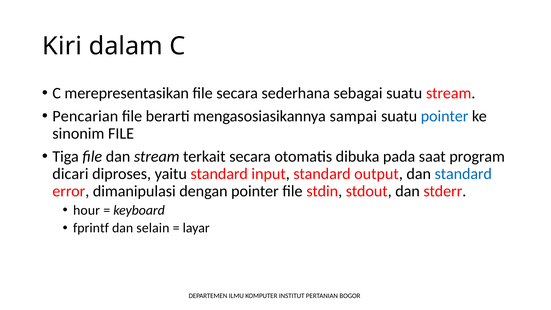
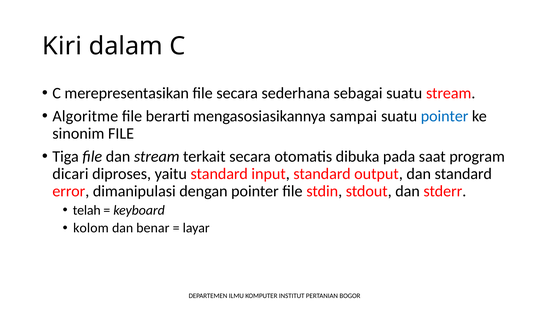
Pencarian: Pencarian -> Algoritme (85, 116)
standard colour: blue -> black (463, 174)
hour: hour -> telah (87, 210)
fprintf: fprintf -> kolom (91, 228)
selain: selain -> benar (153, 228)
